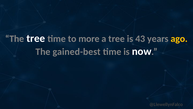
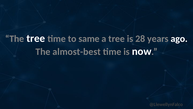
more: more -> same (89, 39)
43: 43 -> 28 (140, 39)
ago colour: yellow -> white (179, 39)
gained-best: gained-best -> almost-best (77, 52)
